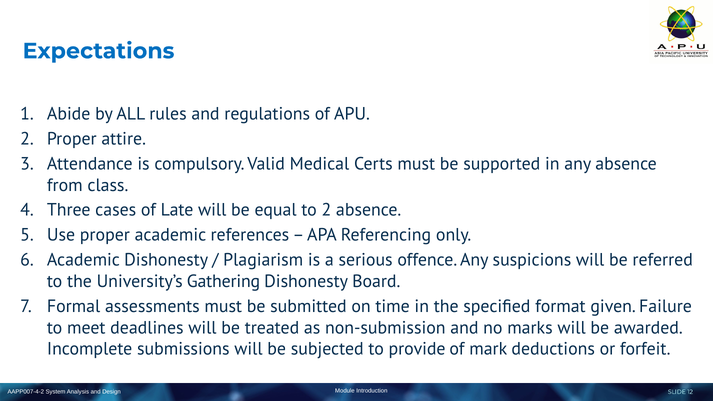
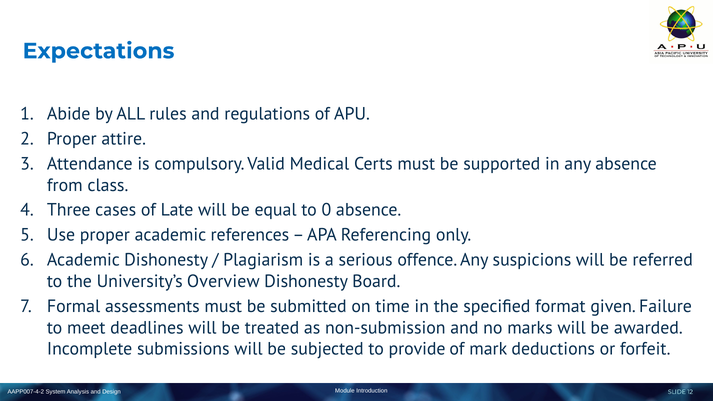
to 2: 2 -> 0 (326, 210)
Gathering: Gathering -> Overview (223, 281)
